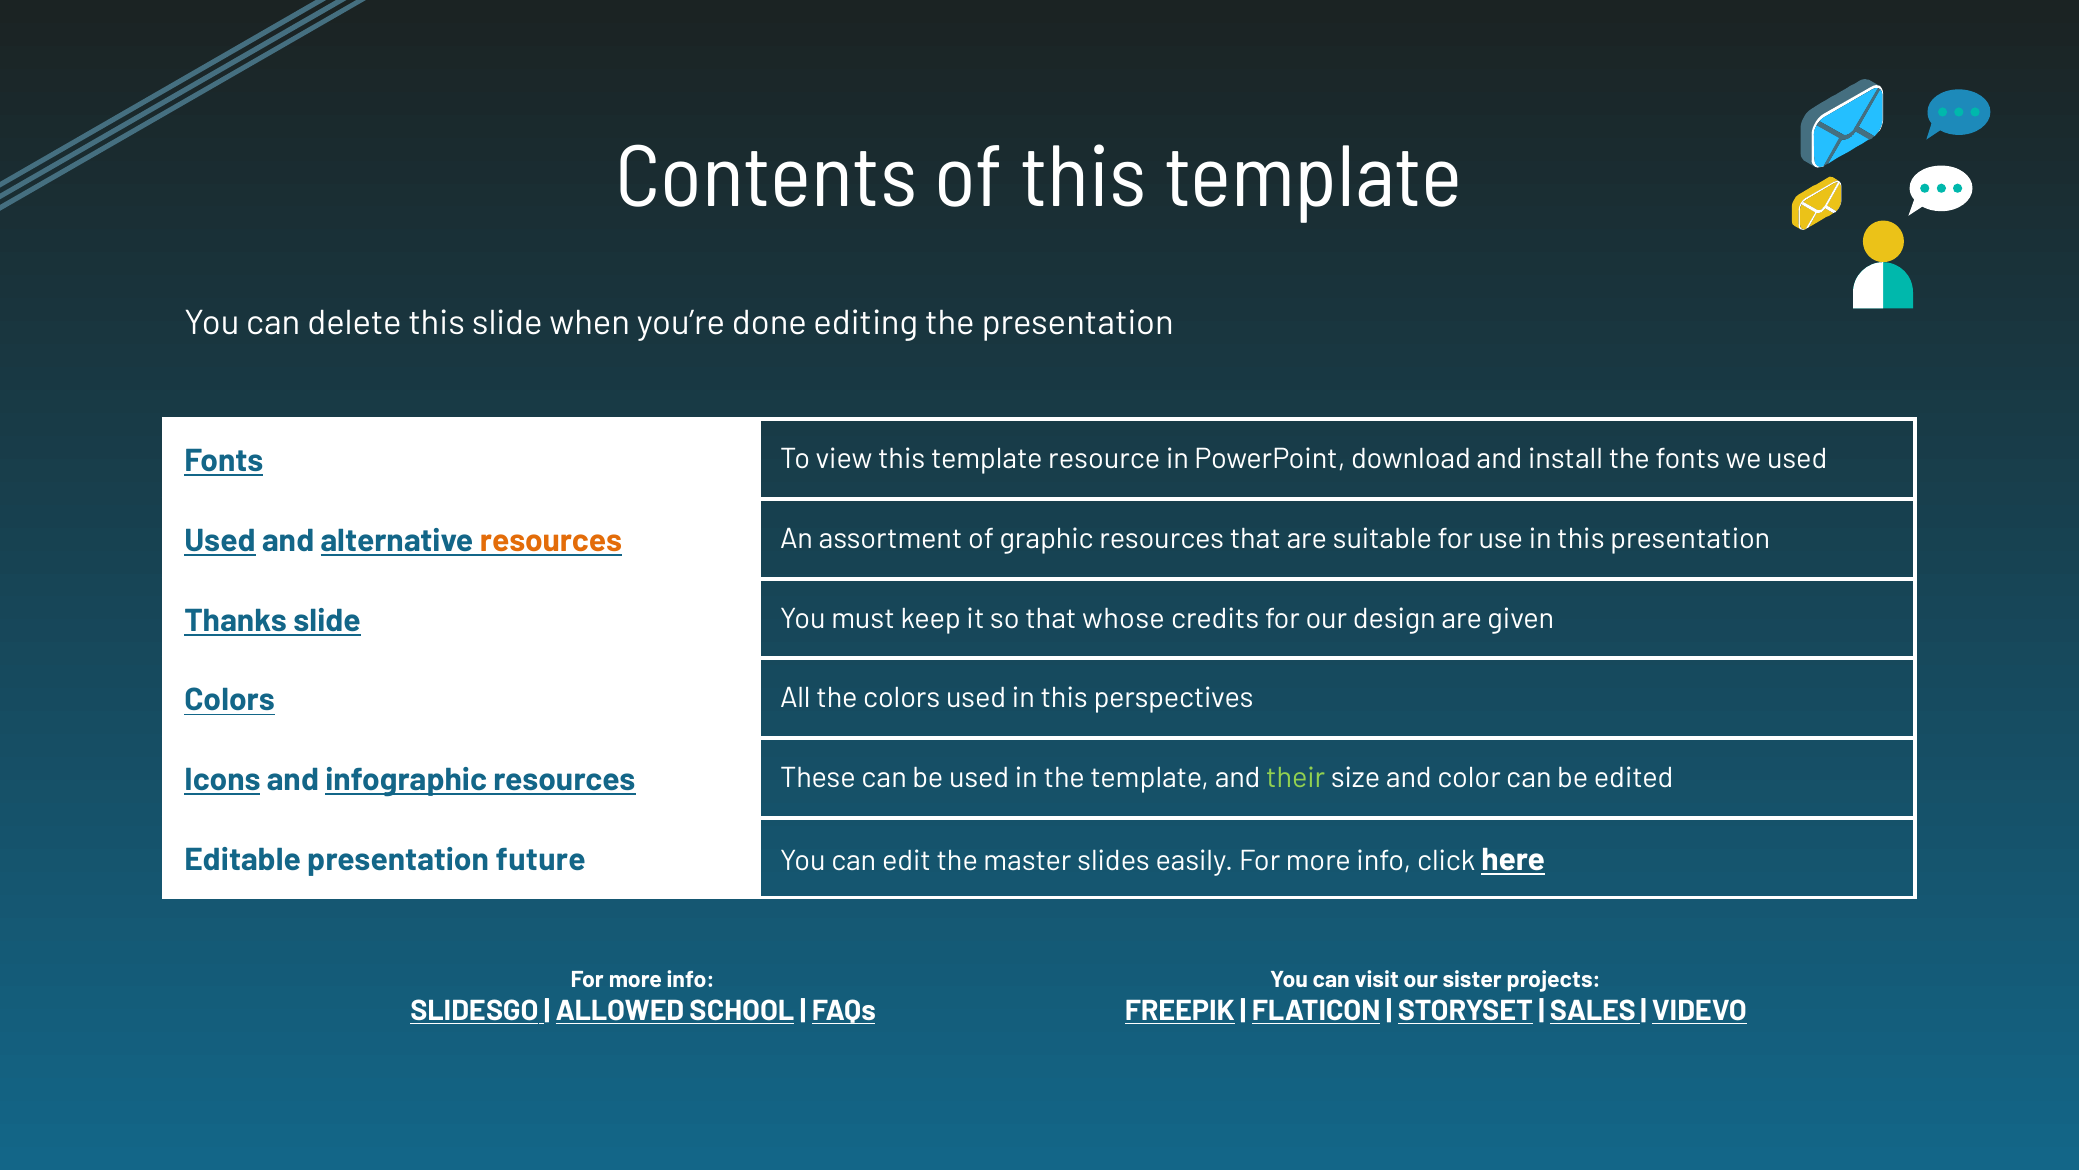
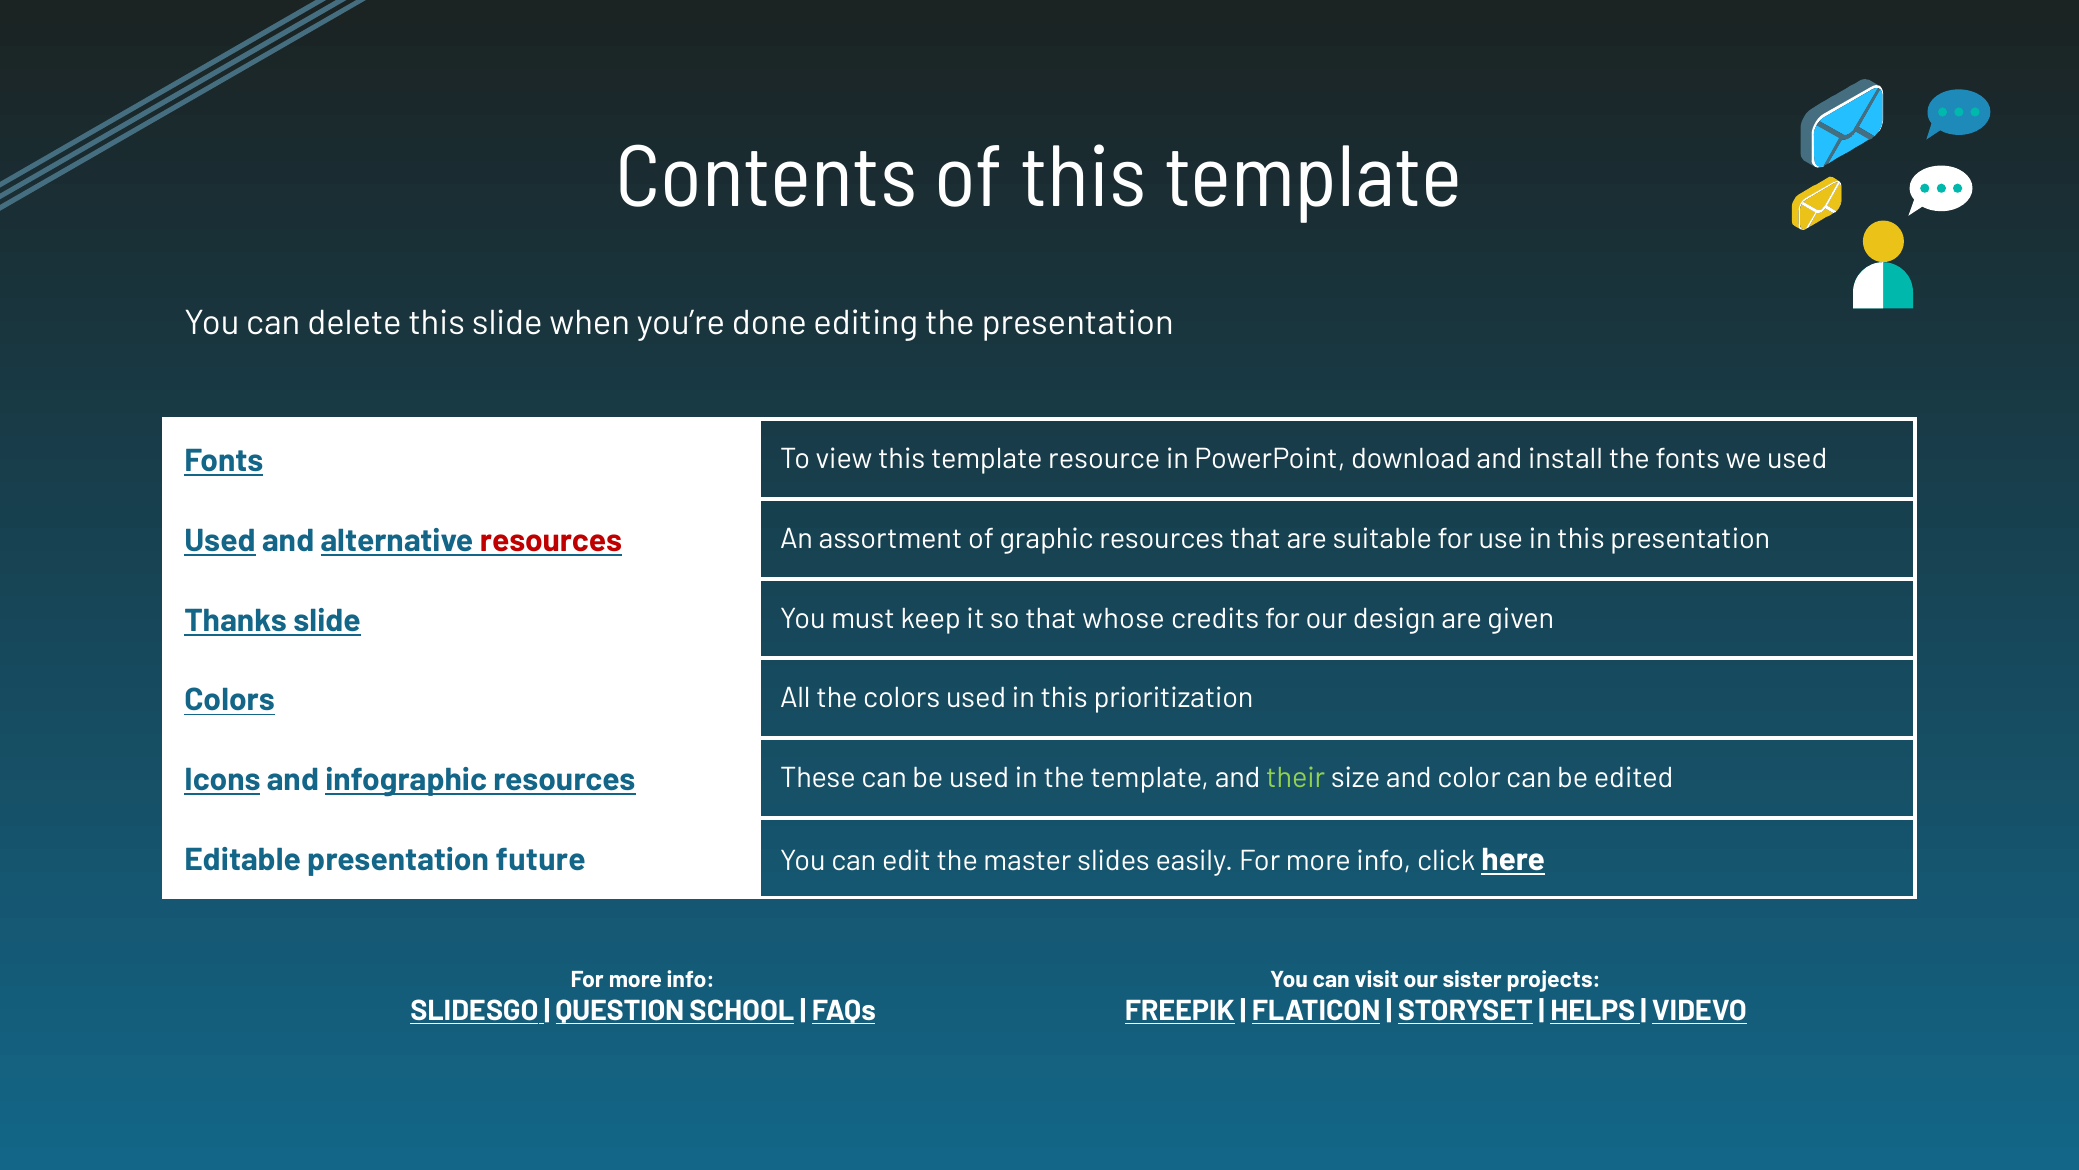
resources colour: orange -> red (551, 541)
perspectives: perspectives -> prioritization (1174, 698)
ALLOWED: ALLOWED -> QUESTION (620, 1011)
SALES: SALES -> HELPS (1593, 1011)
